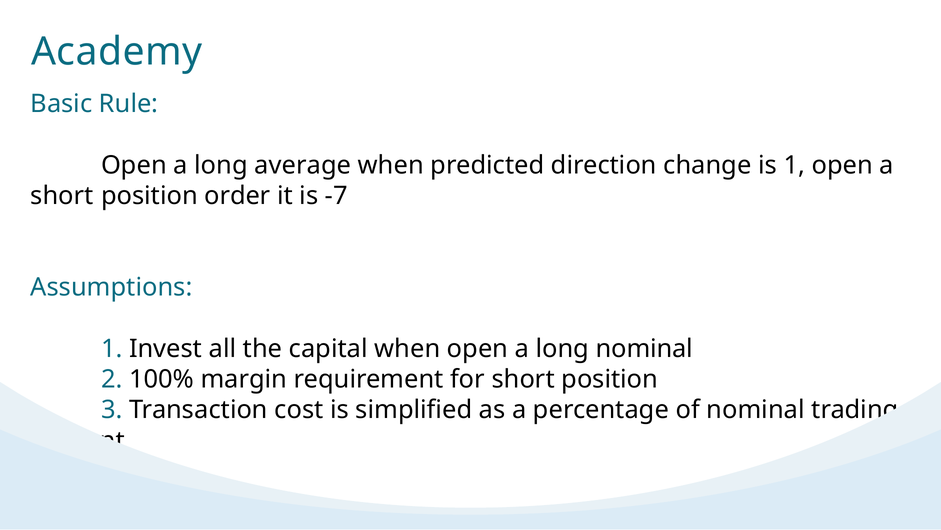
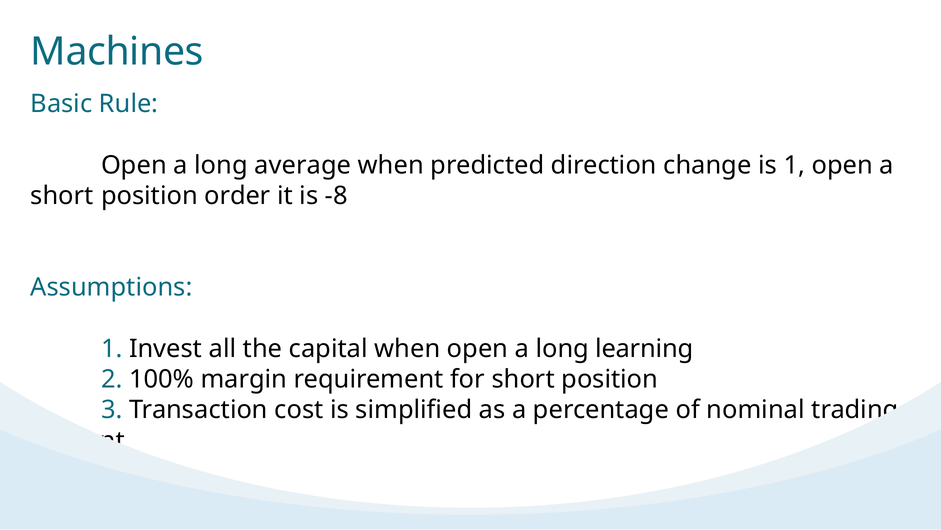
Academy: Academy -> Machines (117, 52)
-7: -7 -> -8 (336, 196)
long nominal: nominal -> learning (644, 348)
